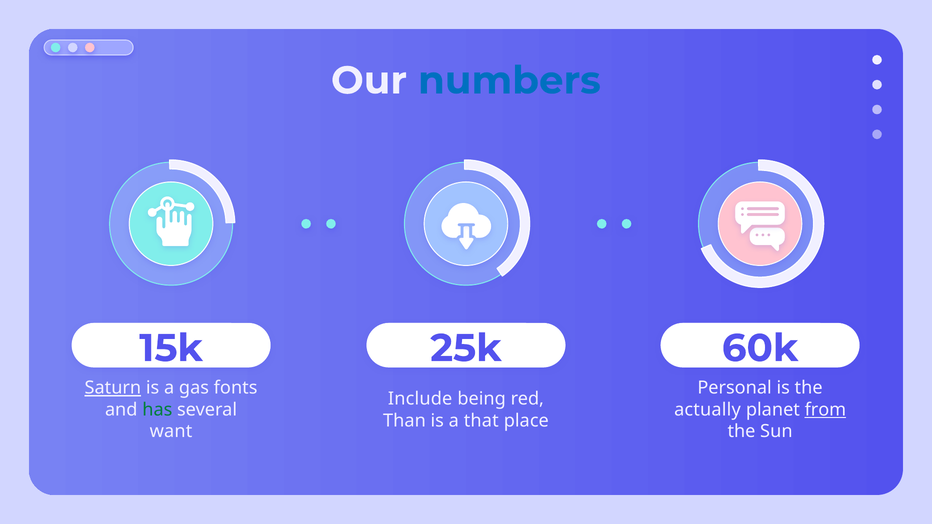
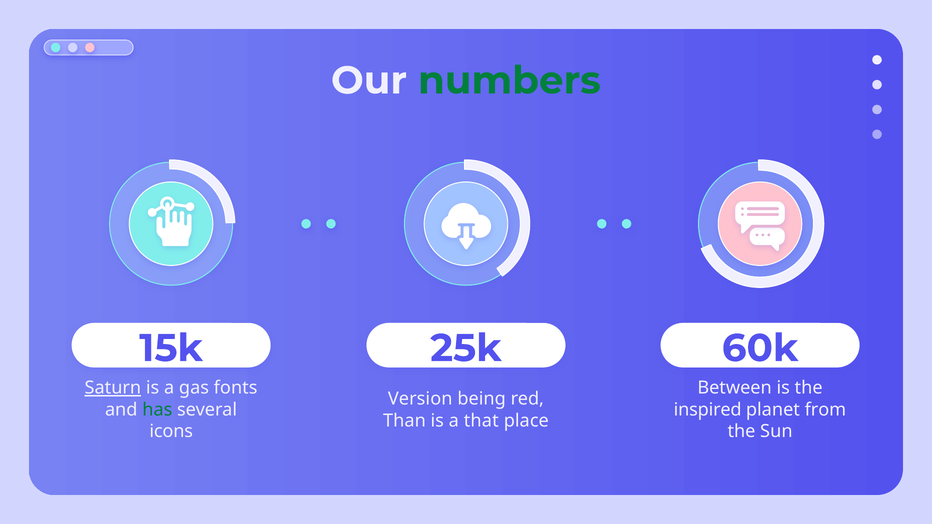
numbers colour: blue -> green (509, 81)
Personal: Personal -> Between (735, 388)
Include: Include -> Version (420, 399)
actually: actually -> inspired (708, 410)
from underline: present -> none (825, 410)
want: want -> icons (171, 432)
